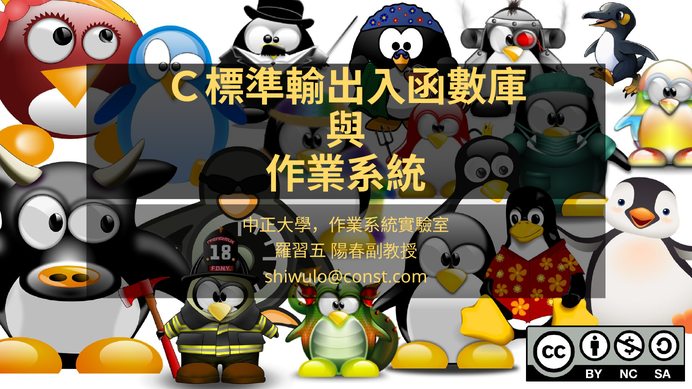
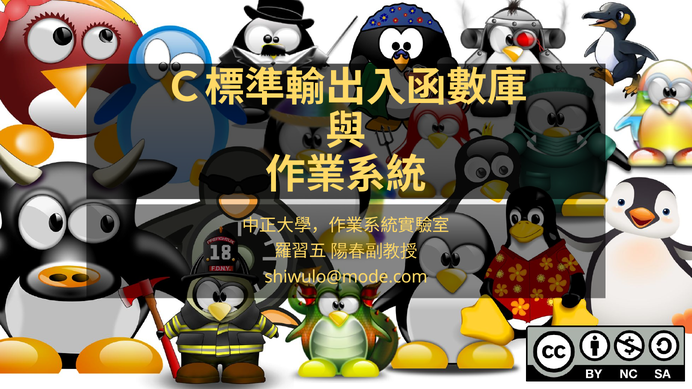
shiwulo@const.com: shiwulo@const.com -> shiwulo@mode.com (346, 277)
